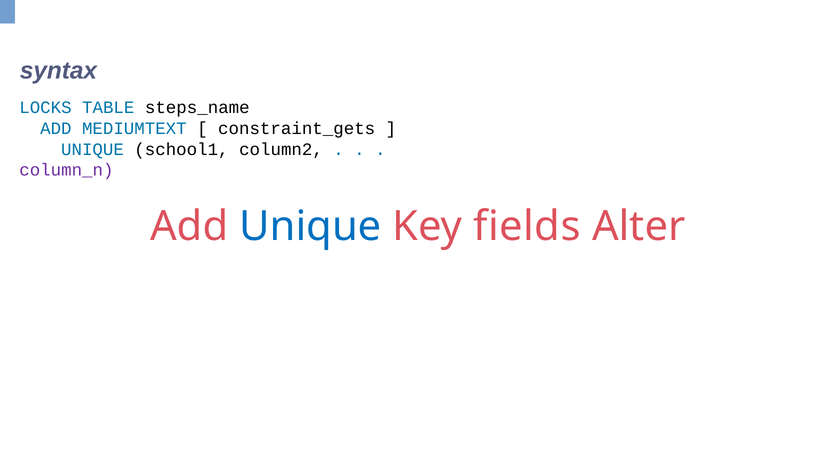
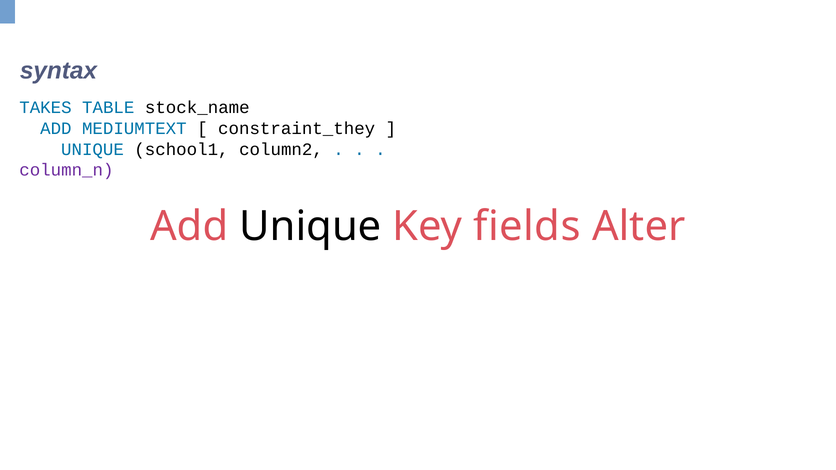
LOCKS: LOCKS -> TAKES (45, 108)
steps_name: steps_name -> stock_name (197, 108)
constraint_gets: constraint_gets -> constraint_they (297, 128)
Unique colour: blue -> black (310, 227)
